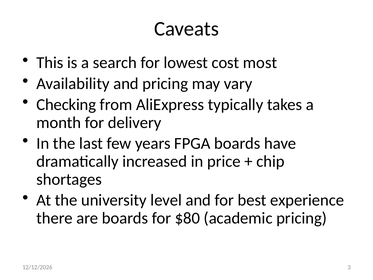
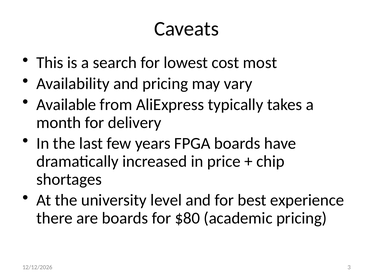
Checking: Checking -> Available (66, 105)
